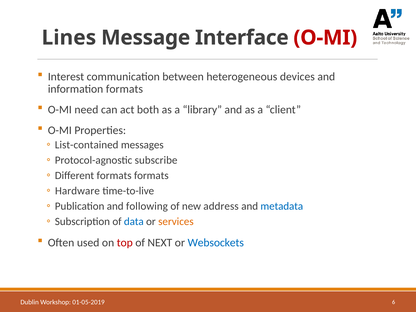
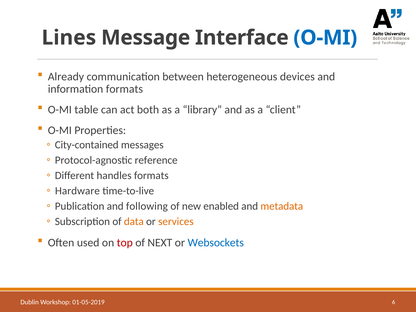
O-MI colour: red -> blue (325, 38)
Interest: Interest -> Already (66, 77)
need: need -> table (86, 110)
List-contained: List-contained -> City-contained (87, 145)
subscribe: subscribe -> reference (156, 160)
Different formats: formats -> handles (114, 175)
address: address -> enabled (221, 206)
metadata colour: blue -> orange (282, 206)
data colour: blue -> orange (134, 221)
